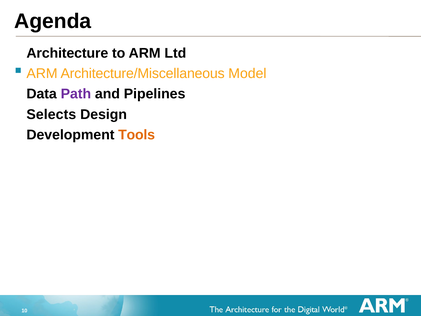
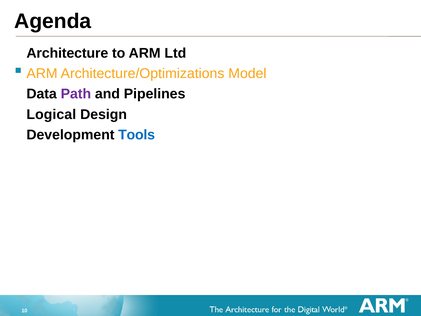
Architecture/Miscellaneous: Architecture/Miscellaneous -> Architecture/Optimizations (143, 74)
Selects: Selects -> Logical (51, 114)
Tools colour: orange -> blue (137, 135)
